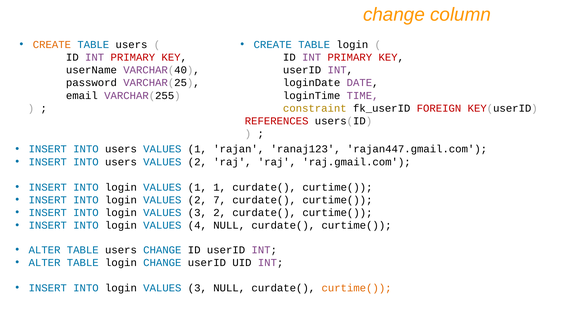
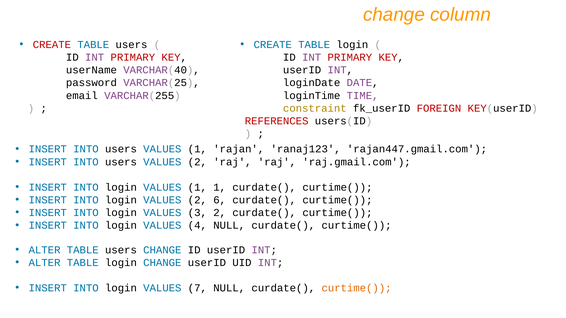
CREATE colour: orange -> red (52, 45)
7: 7 -> 6 (220, 200)
3: 3 -> 7 (197, 288)
